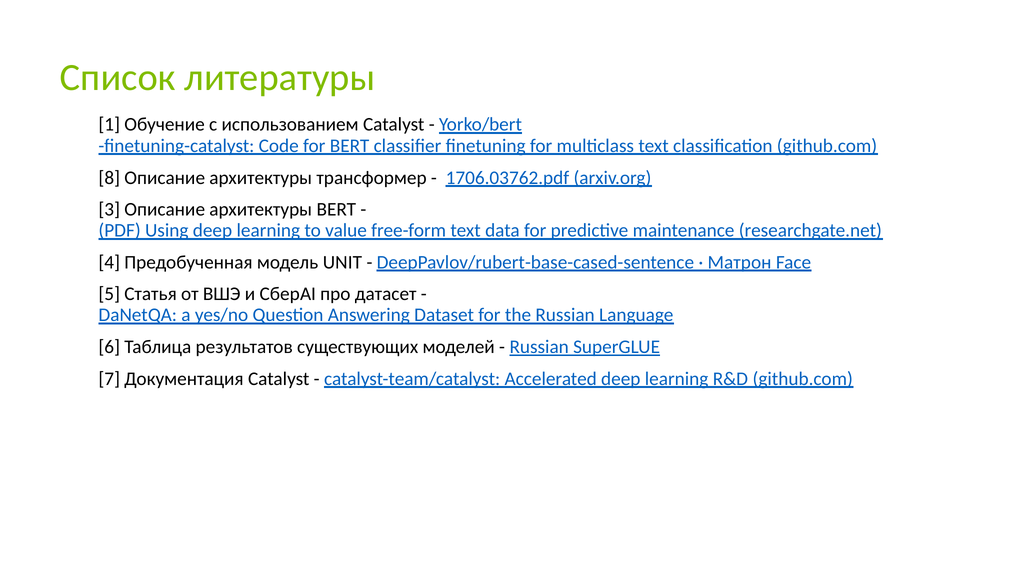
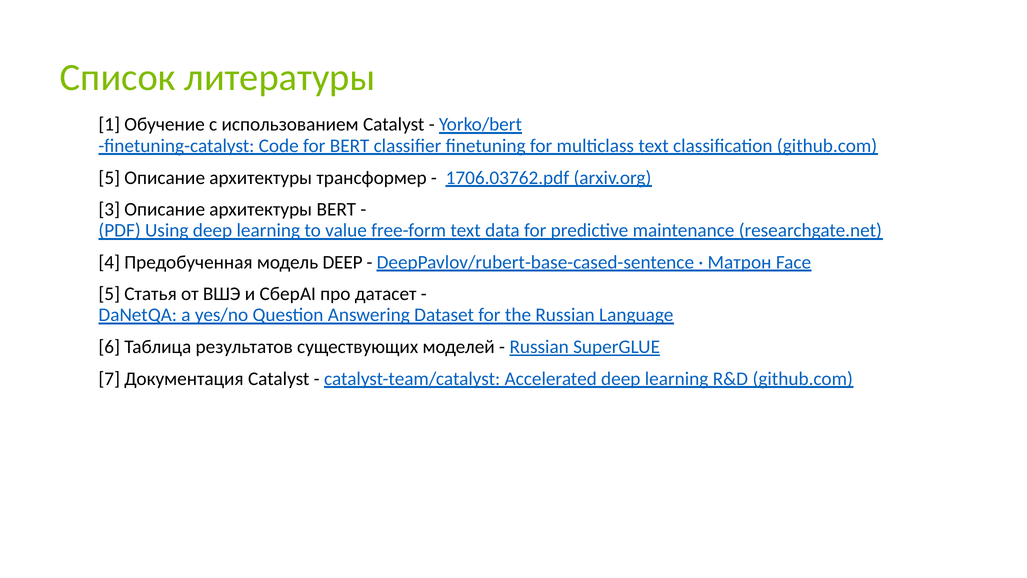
8: 8 -> 5 (109, 178)
модель UNIT: UNIT -> DEEP (343, 262)
